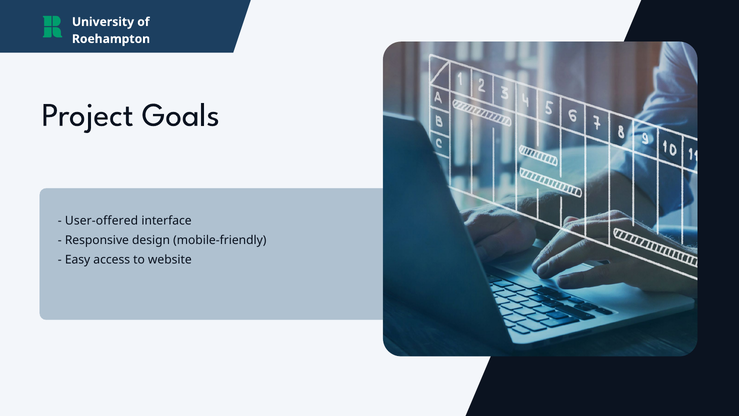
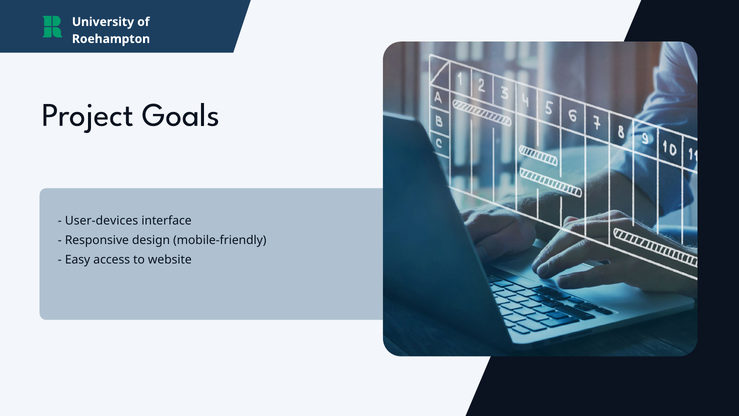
User-offered: User-offered -> User-devices (102, 221)
